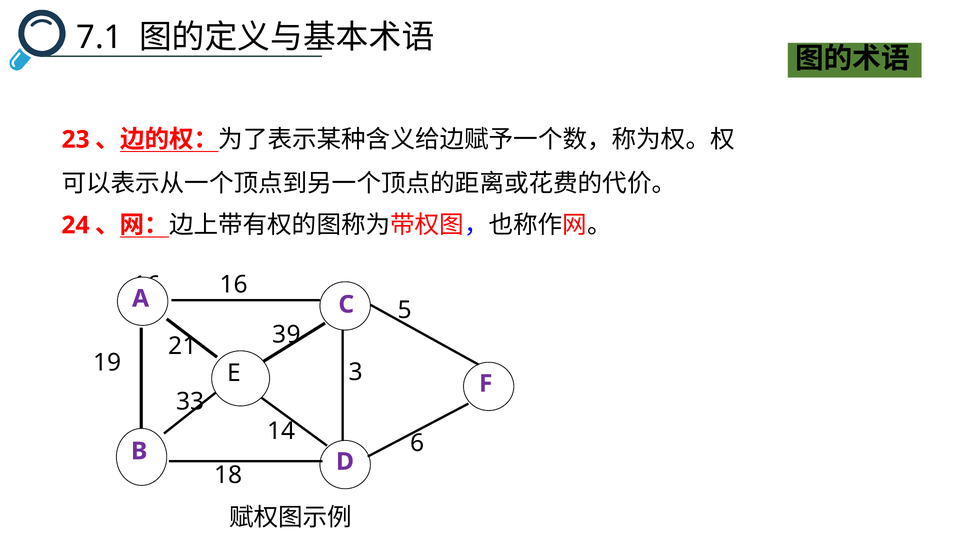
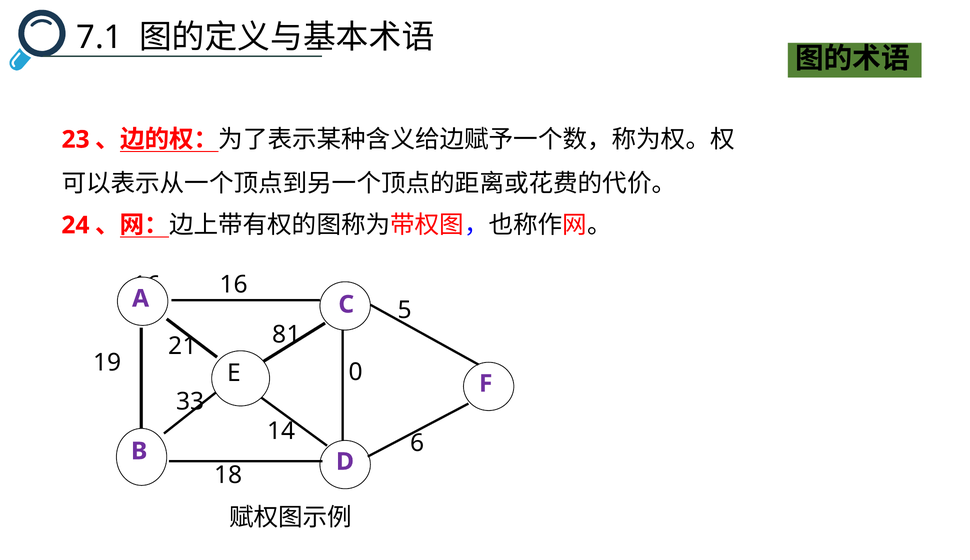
39: 39 -> 81 (287, 335)
3: 3 -> 0 (356, 372)
